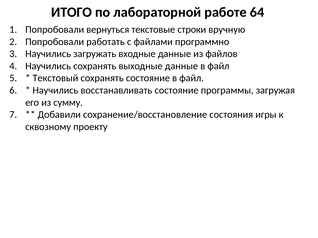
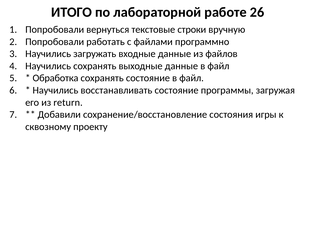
64: 64 -> 26 (257, 12)
Текстовый: Текстовый -> Обработка (56, 78)
сумму: сумму -> return (68, 103)
